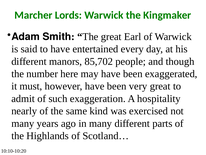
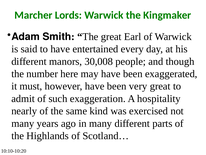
85,702: 85,702 -> 30,008 (99, 61)
